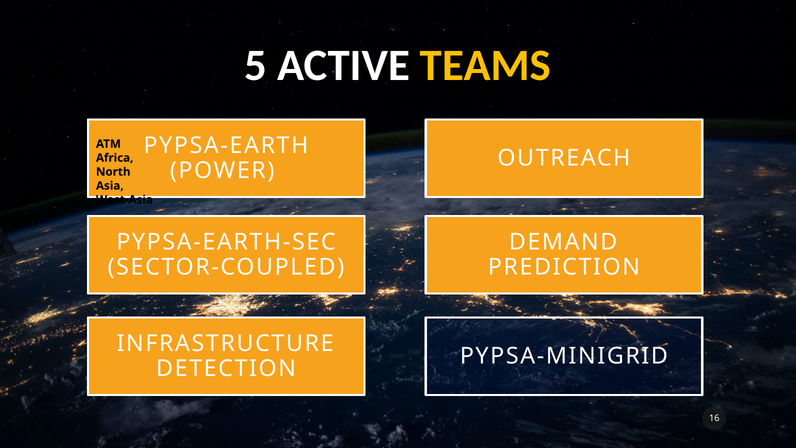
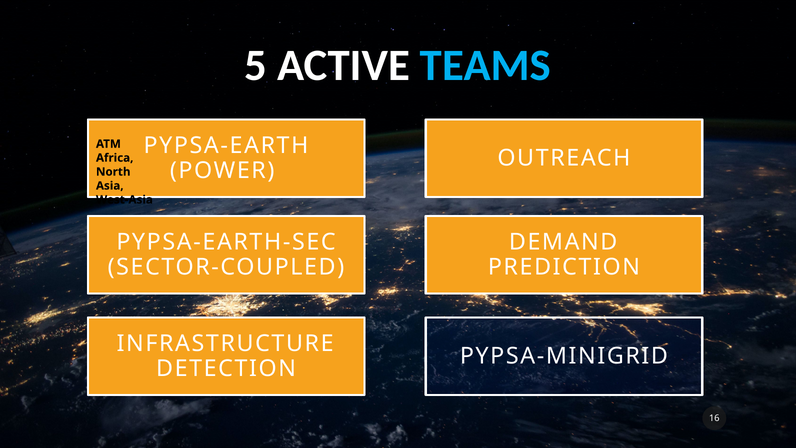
TEAMS colour: yellow -> light blue (485, 65)
